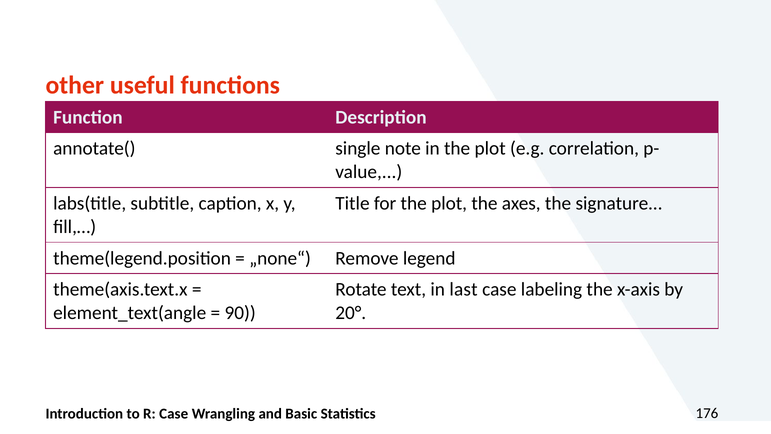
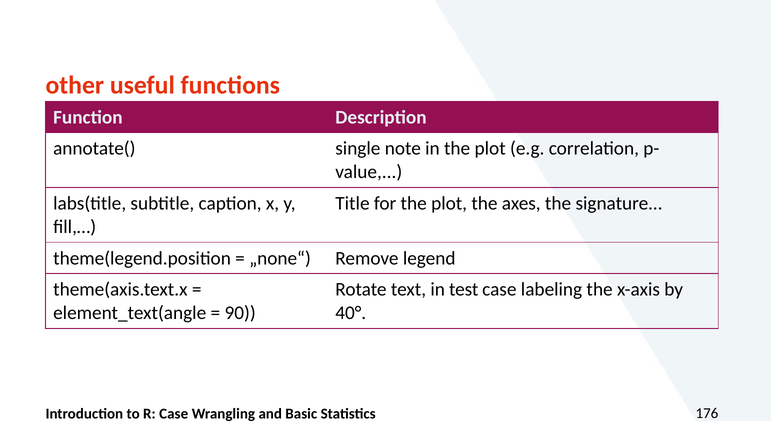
last: last -> test (464, 289)
20°: 20° -> 40° (351, 313)
